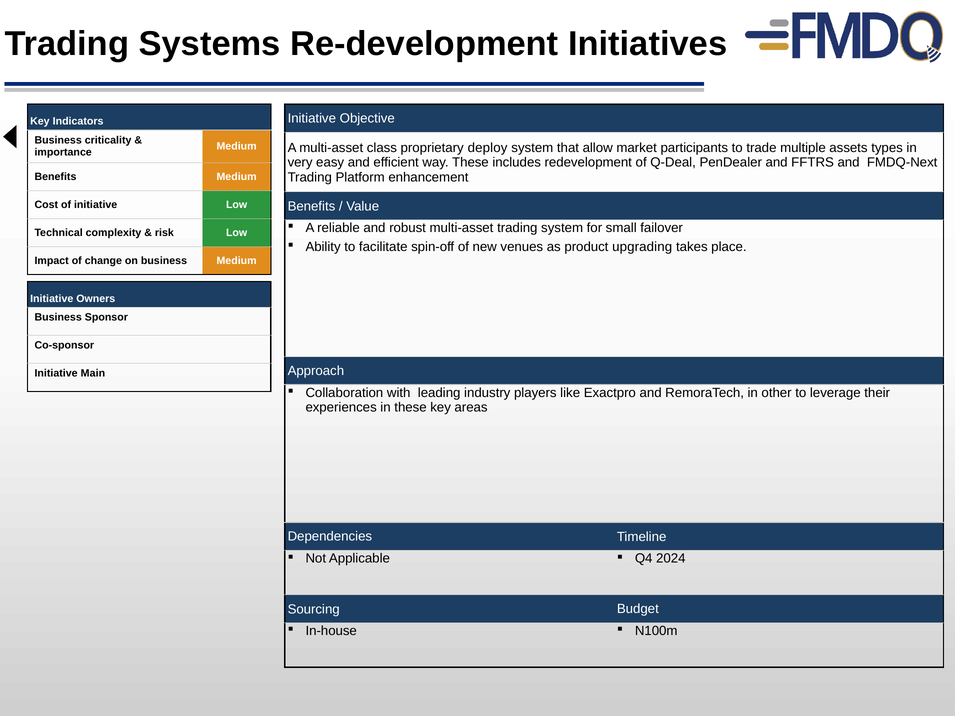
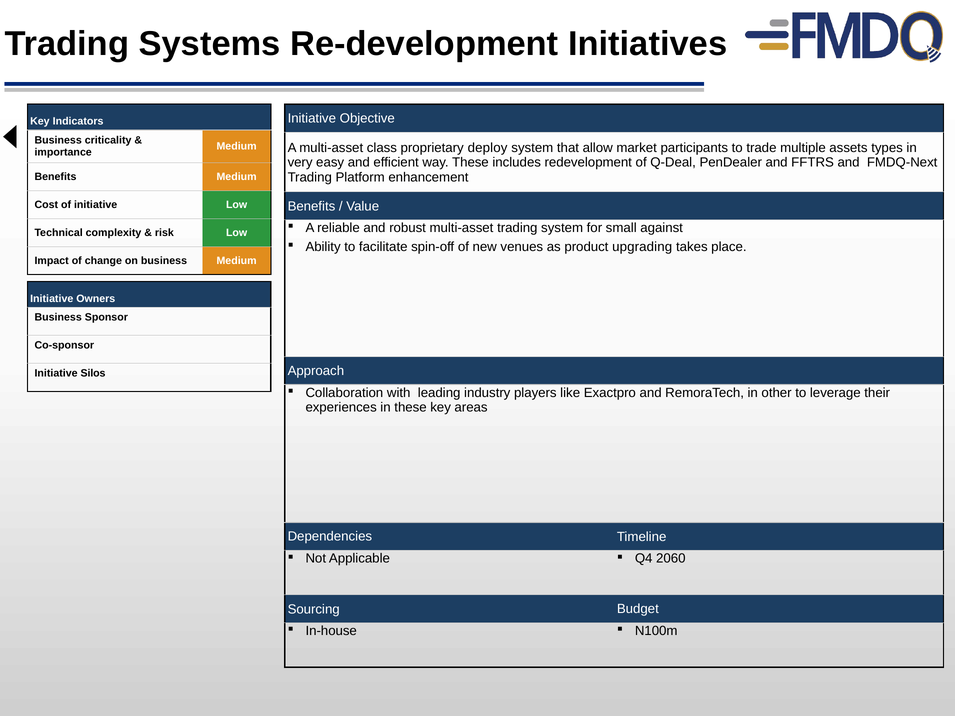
failover: failover -> against (662, 228)
Main: Main -> Silos (93, 373)
2024: 2024 -> 2060 (671, 559)
